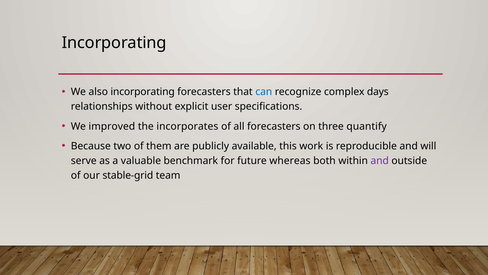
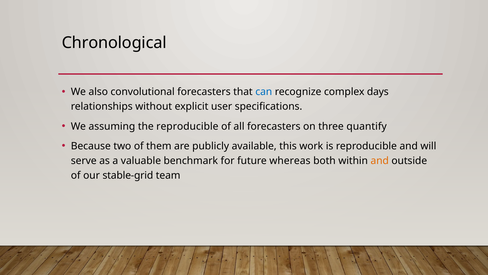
Incorporating: Incorporating -> Chronological (114, 43)
also incorporating: incorporating -> convolutional (143, 92)
improved: improved -> assuming (112, 126)
the incorporates: incorporates -> reproducible (187, 126)
and colour: purple -> orange (380, 161)
